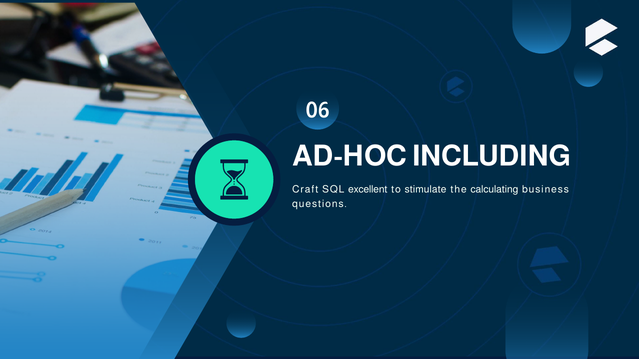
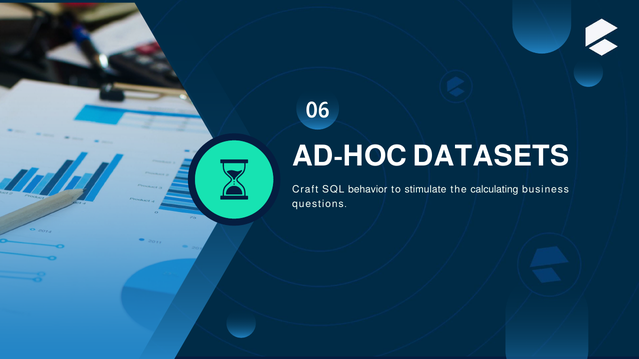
INCLUDING: INCLUDING -> DATASETS (491, 156)
excellent: excellent -> behavior (368, 190)
